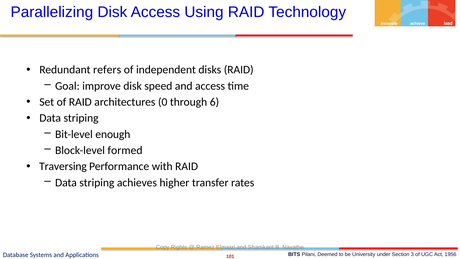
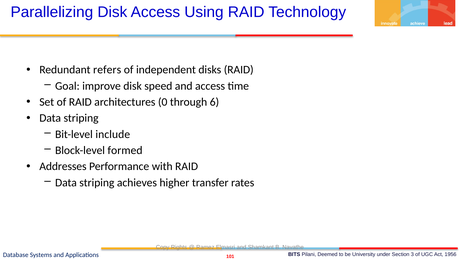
enough: enough -> include (113, 134)
Traversing: Traversing -> Addresses (63, 166)
